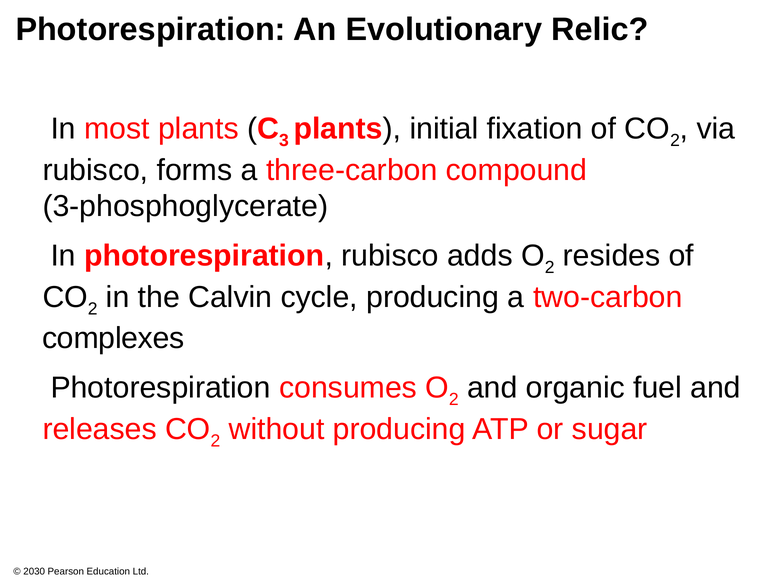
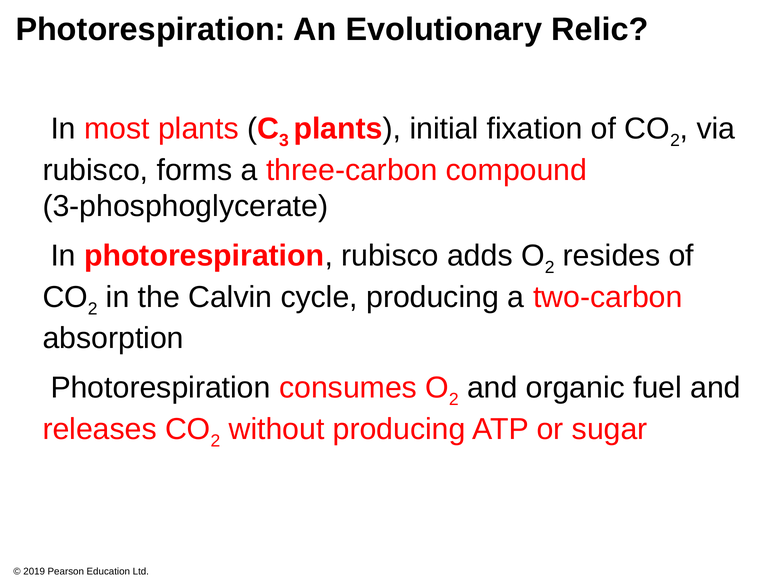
complexes: complexes -> absorption (113, 339)
2030: 2030 -> 2019 (34, 572)
